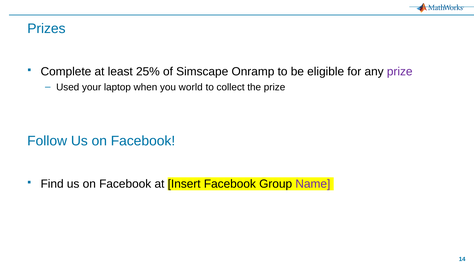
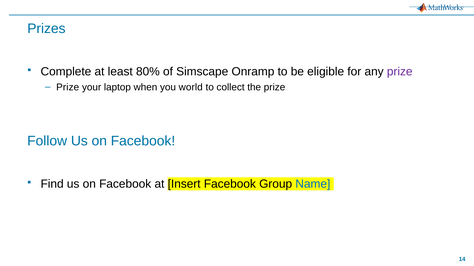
25%: 25% -> 80% (148, 72)
Used: Used -> Prize (68, 87)
Name colour: purple -> blue (313, 185)
